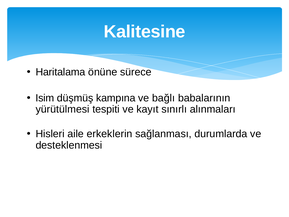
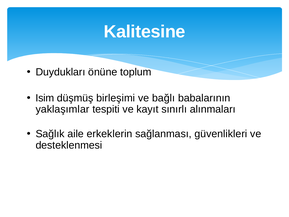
Haritalama: Haritalama -> Duydukları (60, 72)
sürece: sürece -> toplum (136, 72)
kampına: kampına -> birleşimi (116, 98)
yürütülmesi: yürütülmesi -> yaklaşımlar (62, 109)
Hisleri: Hisleri -> Sağlık (50, 134)
durumlarda: durumlarda -> güvenlikleri (221, 134)
